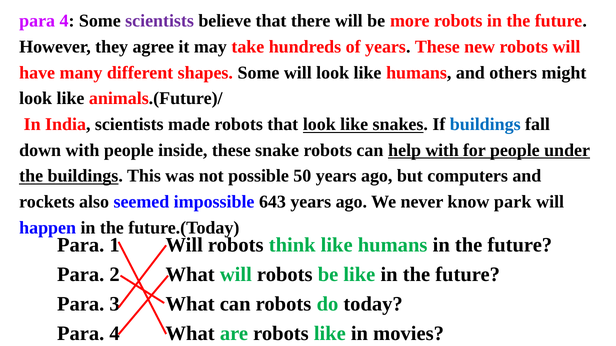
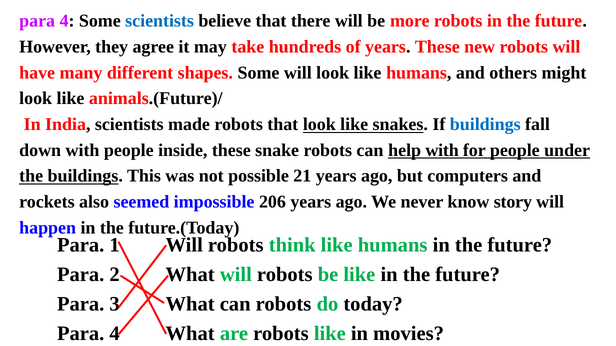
scientists colour: purple -> blue (160, 21)
50: 50 -> 21 (302, 176)
643: 643 -> 206 (272, 202)
park: park -> story (513, 202)
